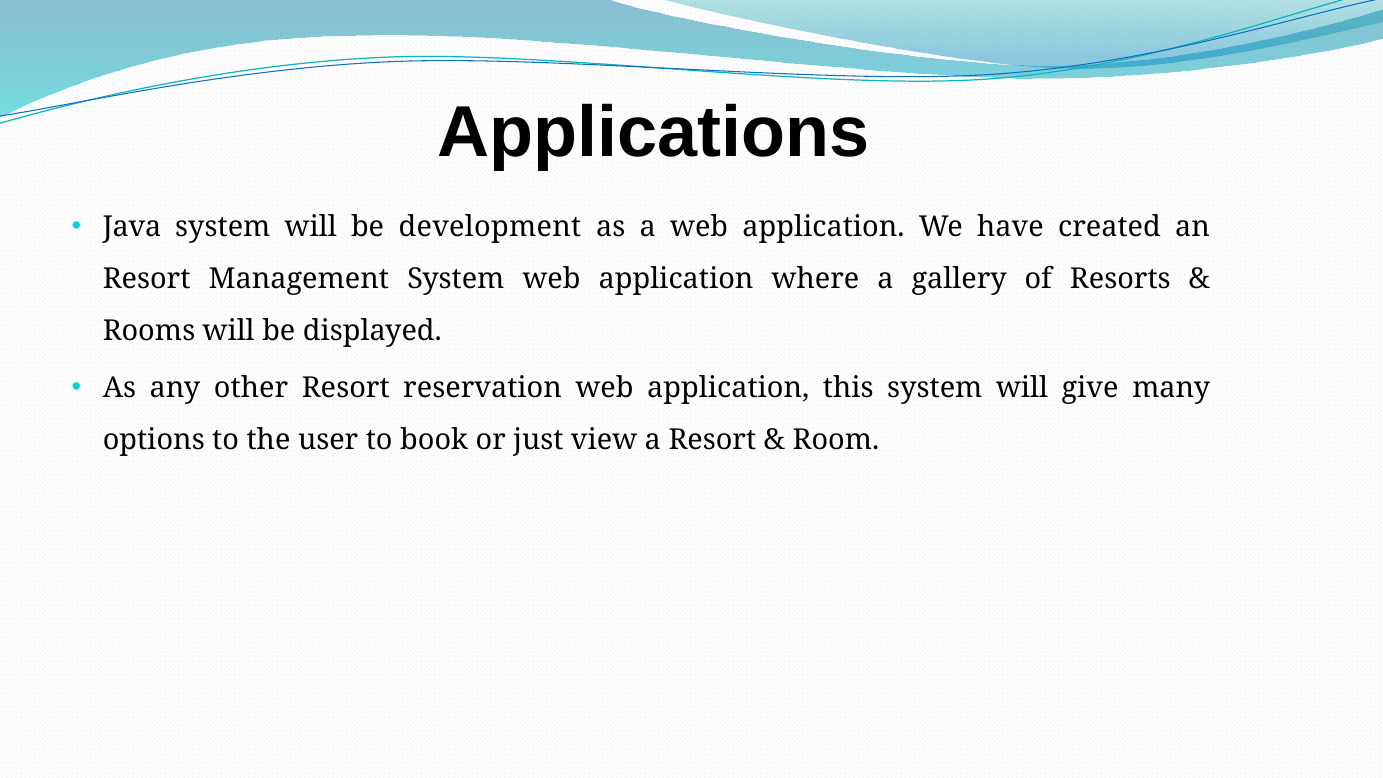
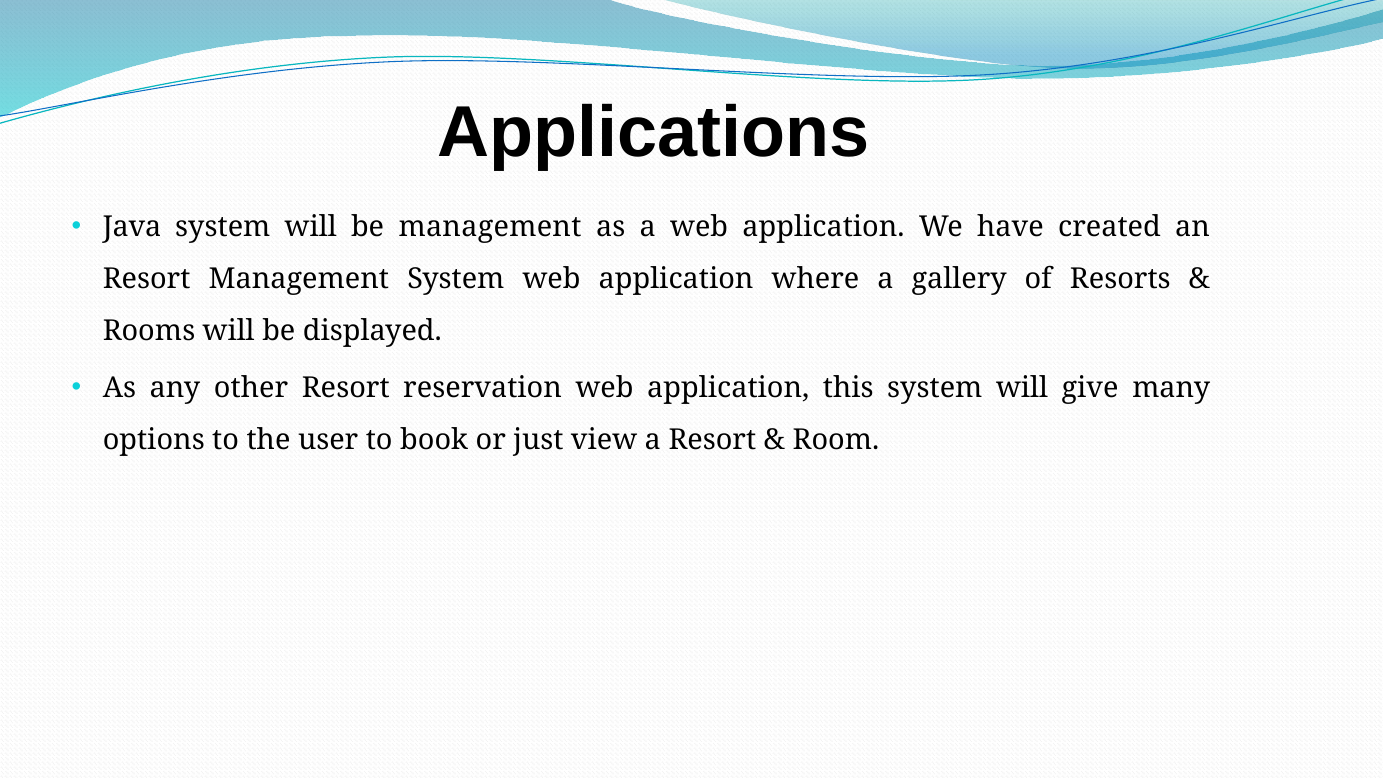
be development: development -> management (490, 227)
